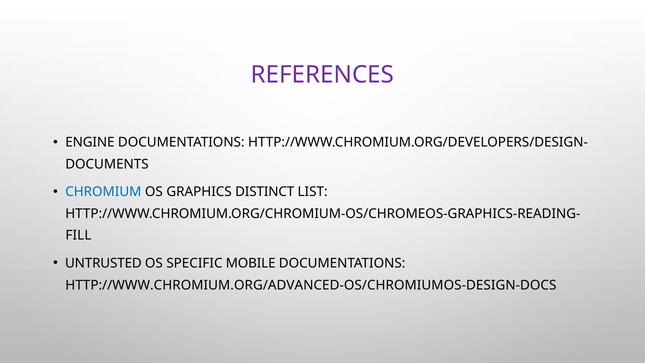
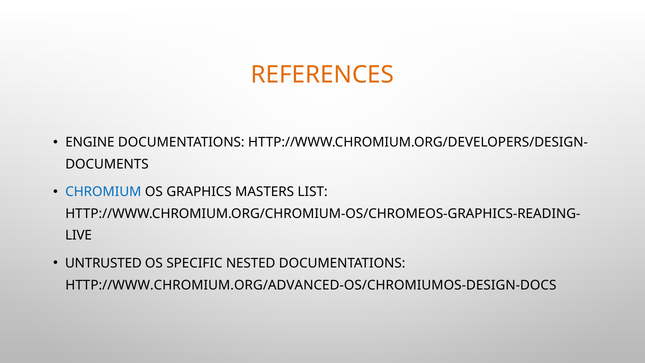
REFERENCES colour: purple -> orange (322, 75)
DISTINCT: DISTINCT -> MASTERS (265, 192)
FILL: FILL -> LIVE (79, 235)
MOBILE: MOBILE -> NESTED (251, 263)
